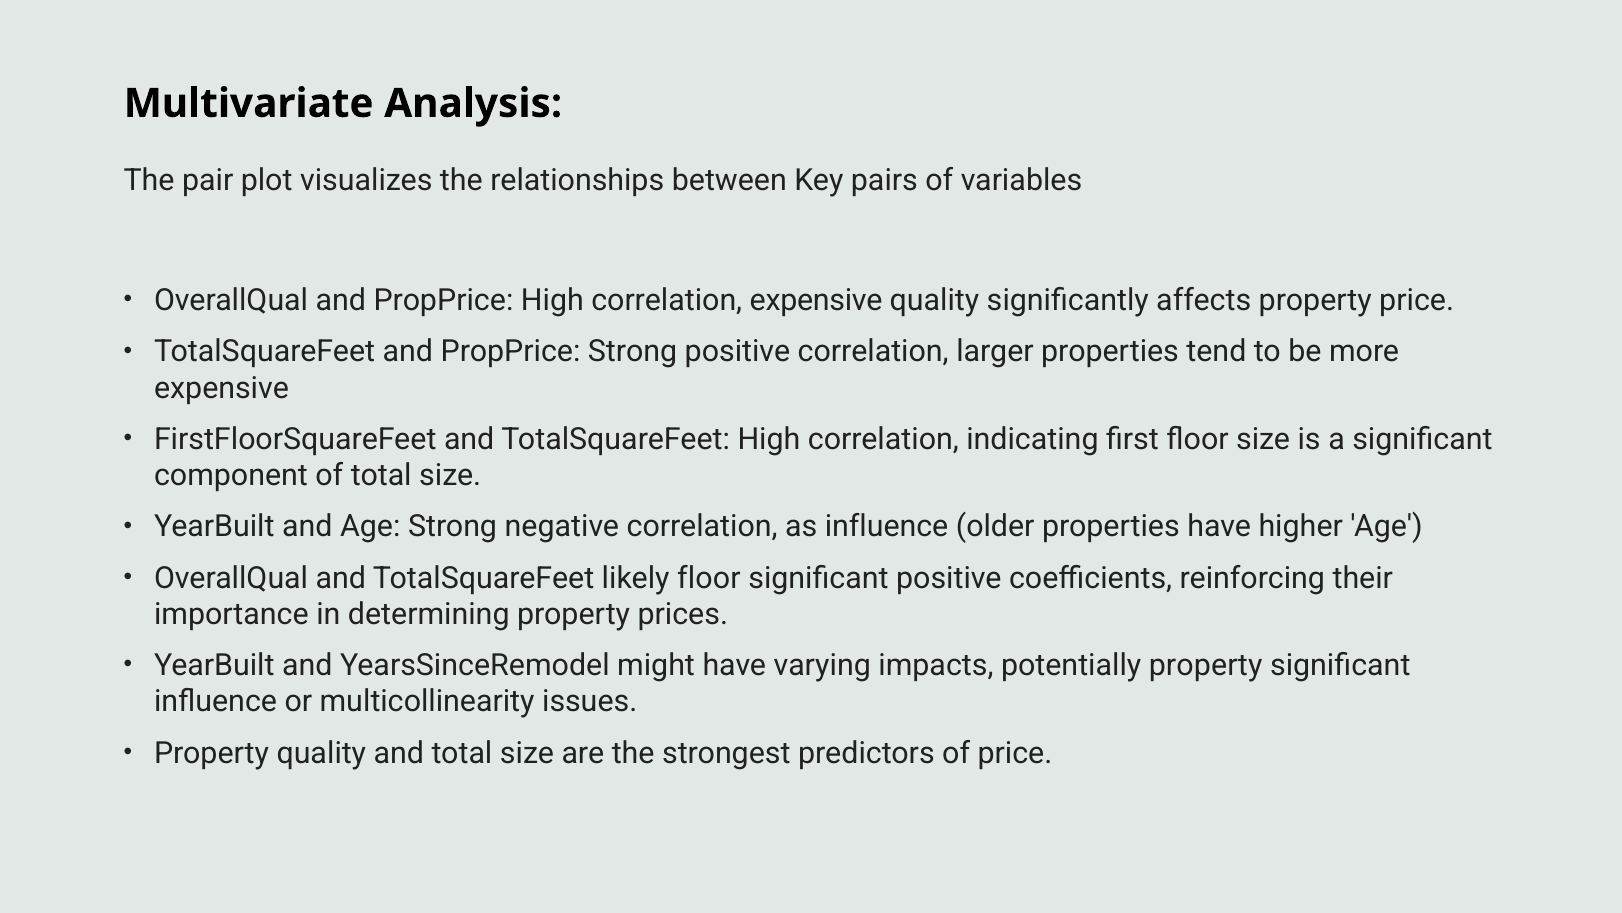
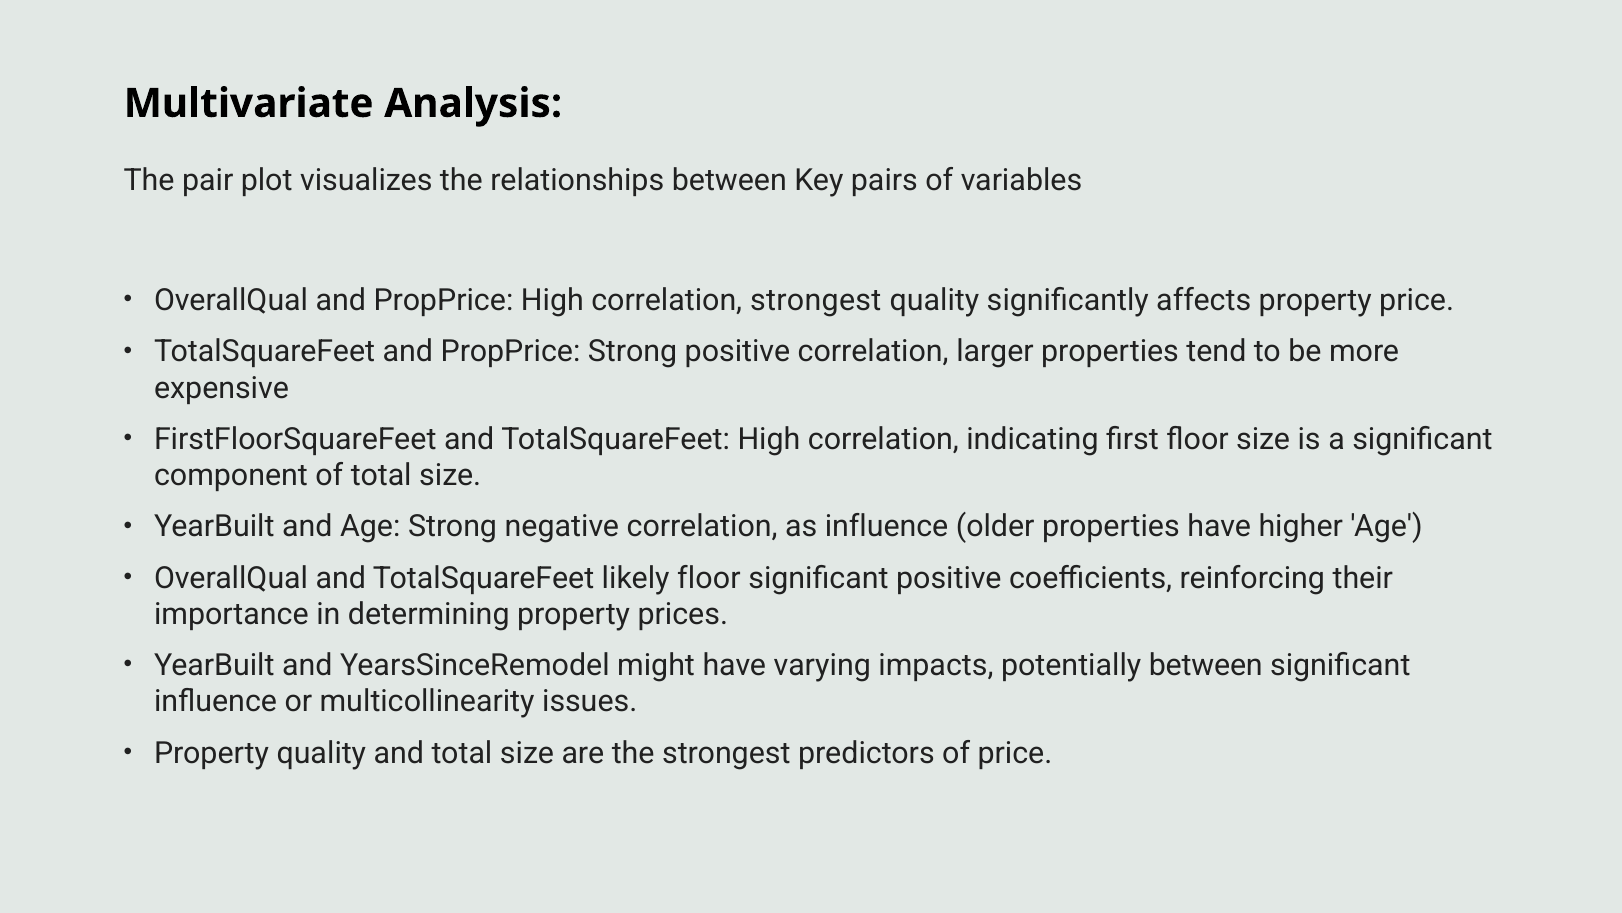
correlation expensive: expensive -> strongest (816, 300)
potentially property: property -> between (1206, 665)
